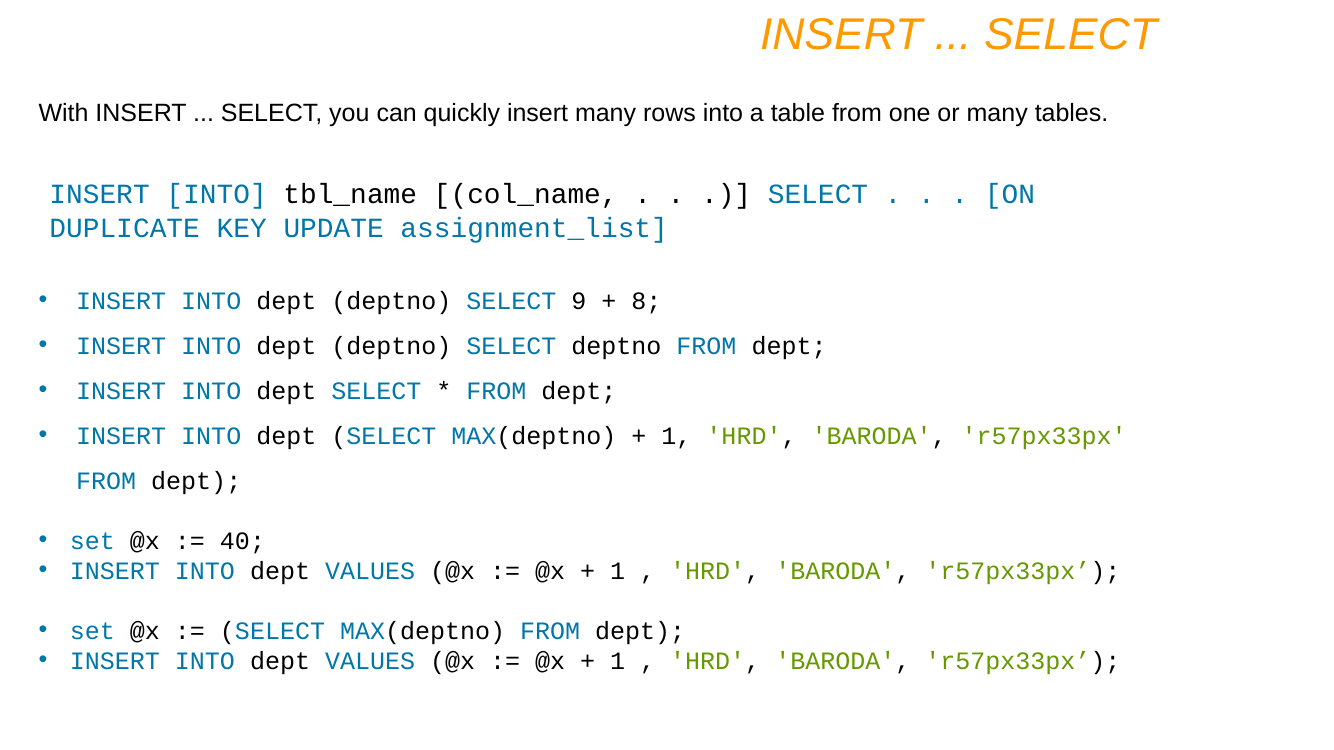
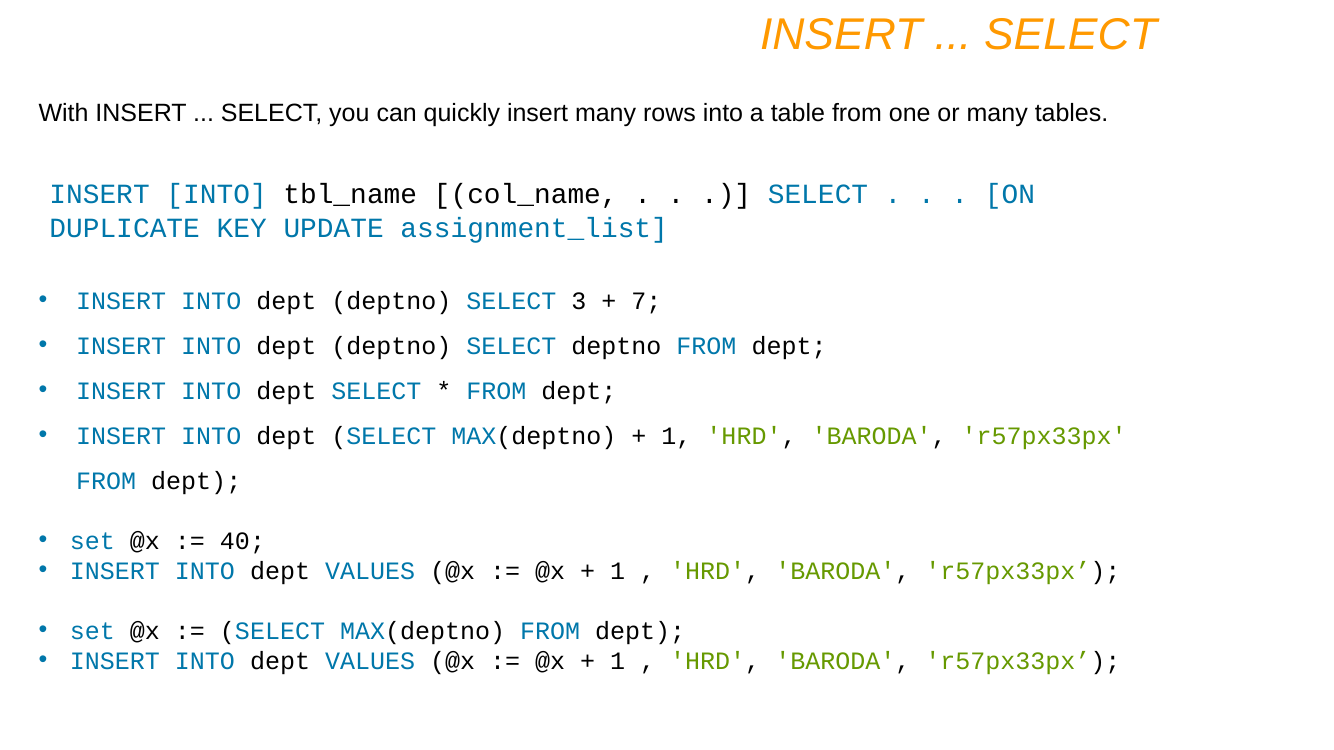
9: 9 -> 3 (579, 301)
8: 8 -> 7 (646, 301)
